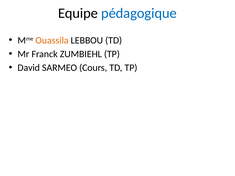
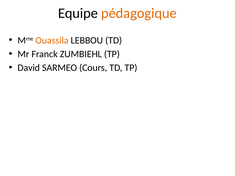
pédagogique colour: blue -> orange (139, 13)
